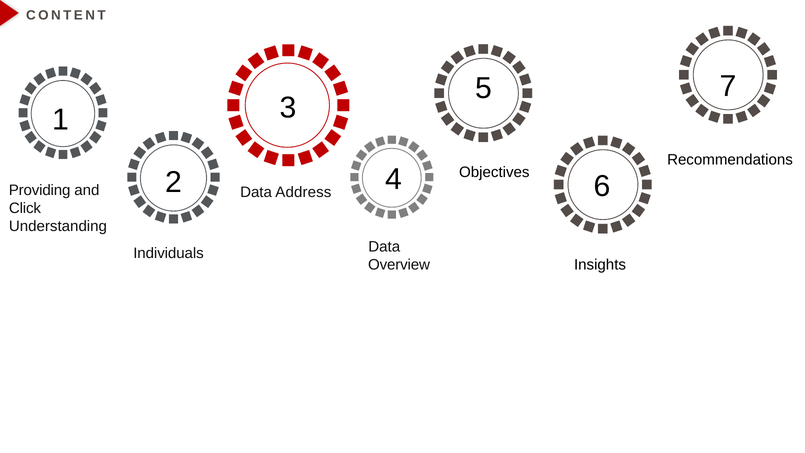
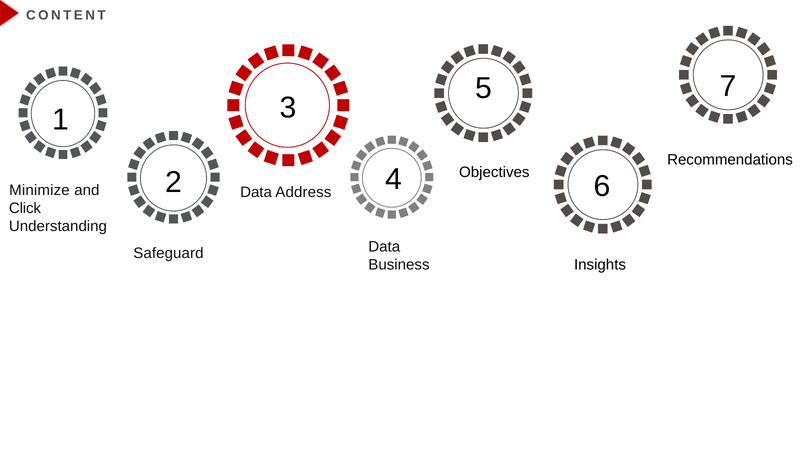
Providing: Providing -> Minimize (39, 190)
Individuals: Individuals -> Safeguard (168, 253)
Overview: Overview -> Business (399, 265)
